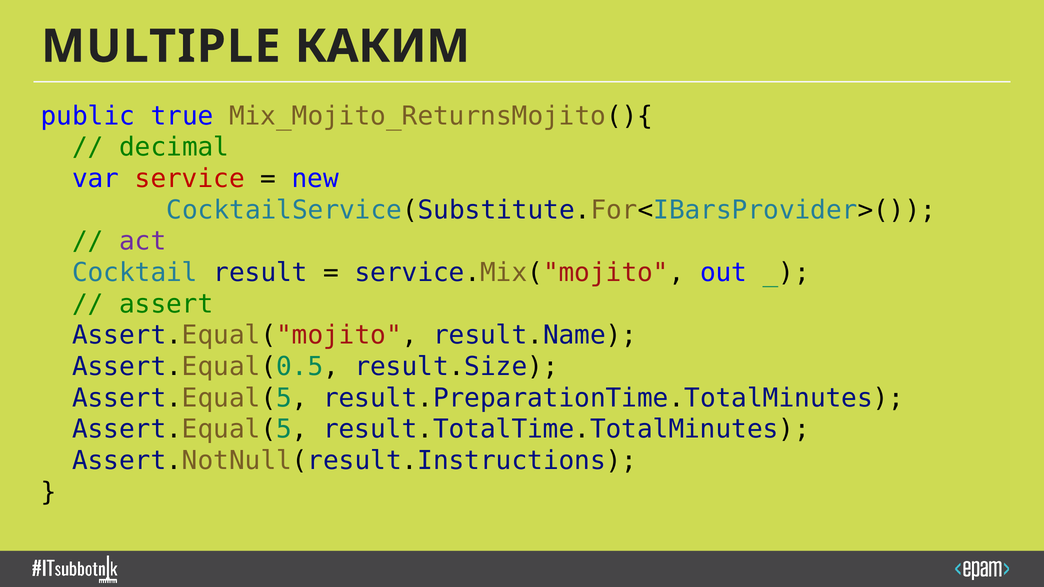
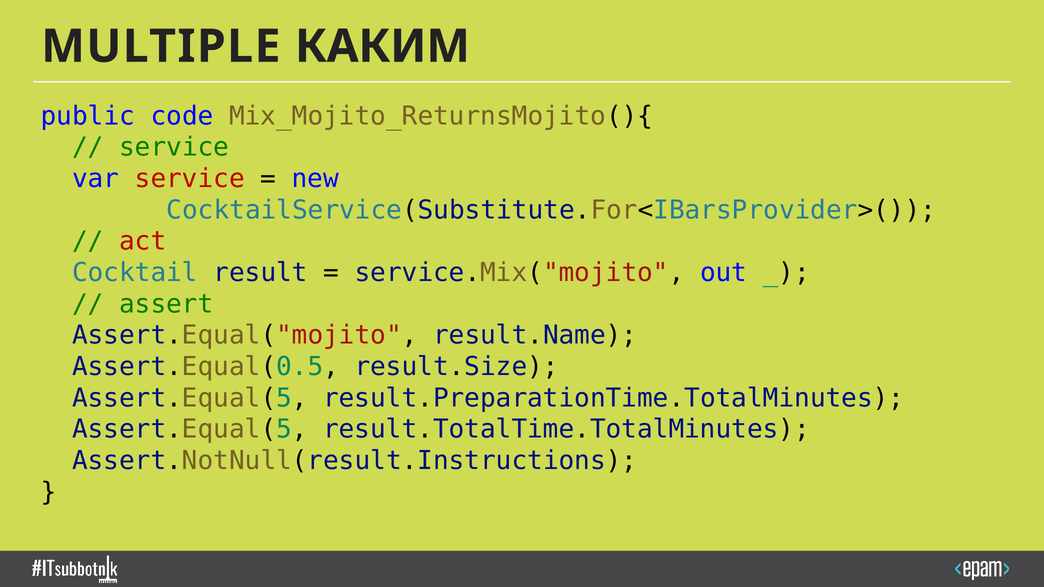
true: true -> code (182, 116)
decimal: decimal -> service (174, 147)
act colour: purple -> red (143, 241)
